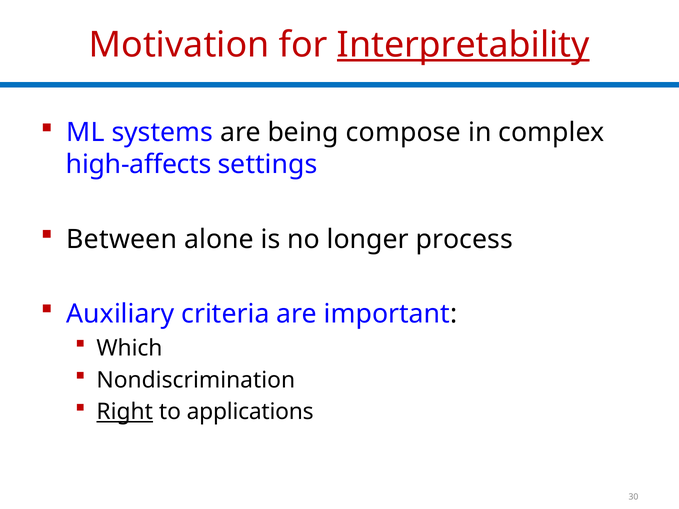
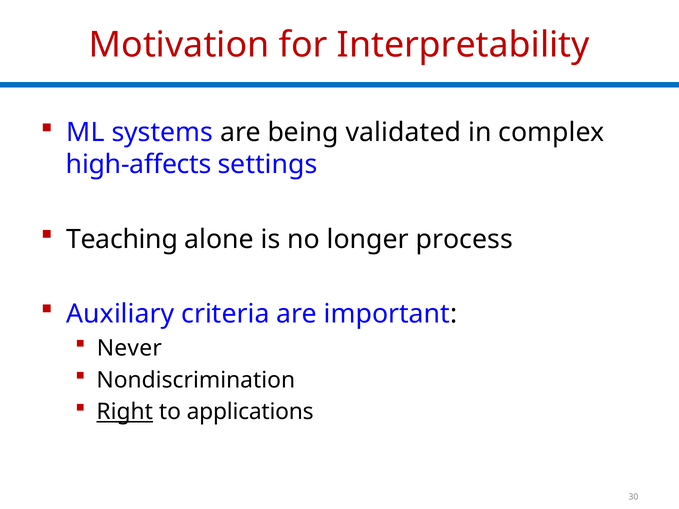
Interpretability underline: present -> none (463, 45)
compose: compose -> validated (403, 133)
Between: Between -> Teaching (122, 239)
Which: Which -> Never (129, 348)
